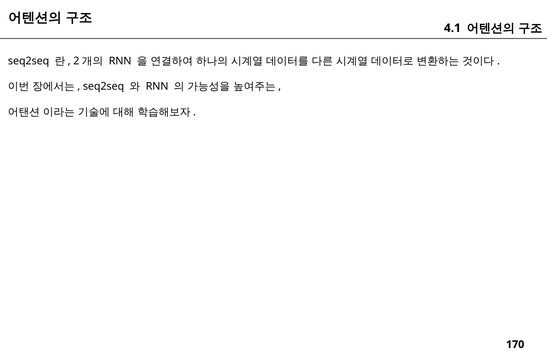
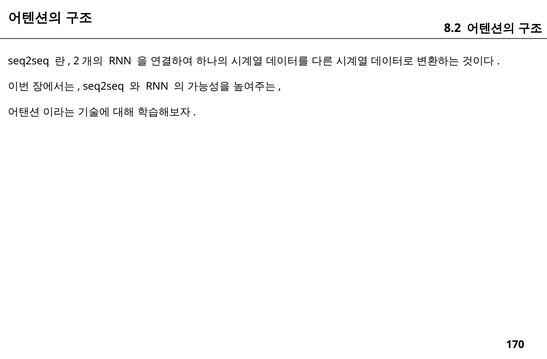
4.1: 4.1 -> 8.2 (452, 28)
